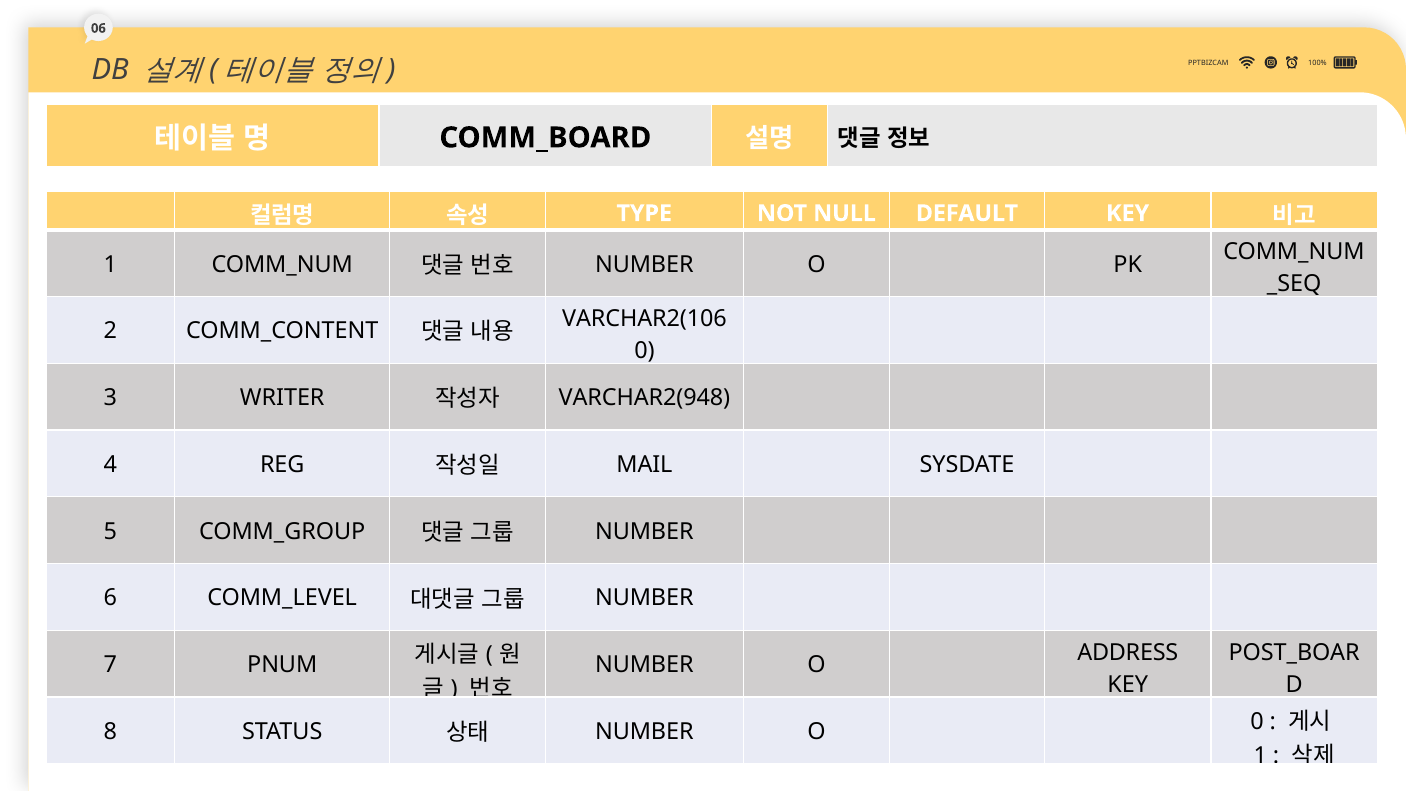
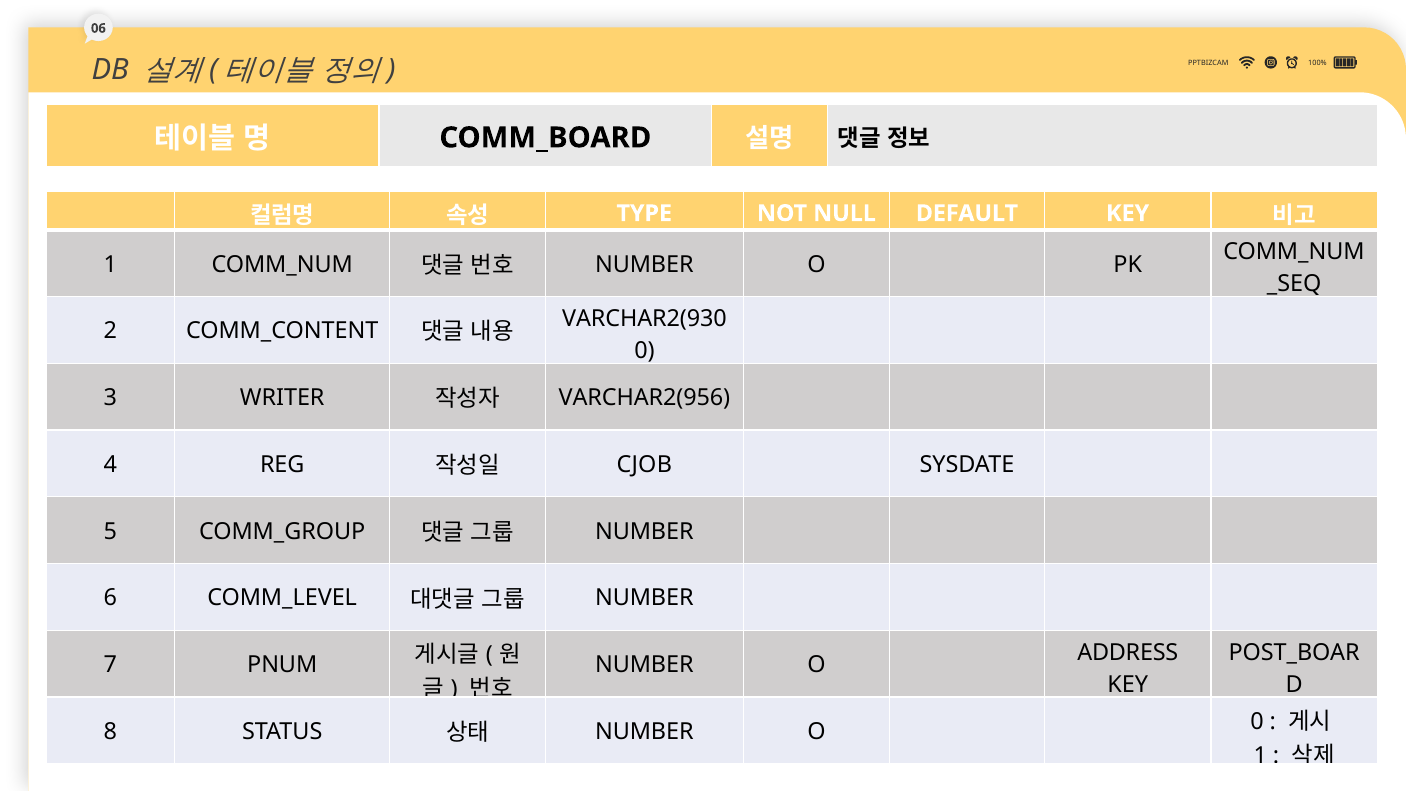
VARCHAR2(106: VARCHAR2(106 -> VARCHAR2(930 (644, 319)
VARCHAR2(948: VARCHAR2(948 -> VARCHAR2(956 (644, 398)
MAIL: MAIL -> CJOB (644, 465)
